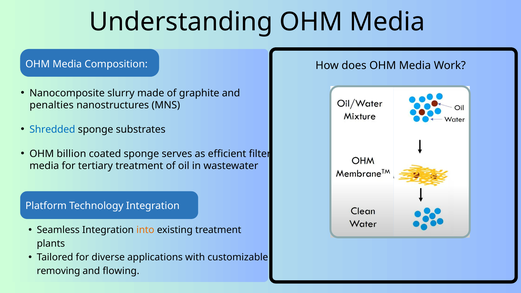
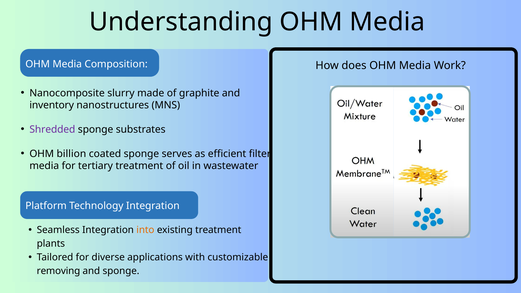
penalties: penalties -> inventory (52, 105)
Shredded colour: blue -> purple (52, 130)
and flowing: flowing -> sponge (121, 271)
